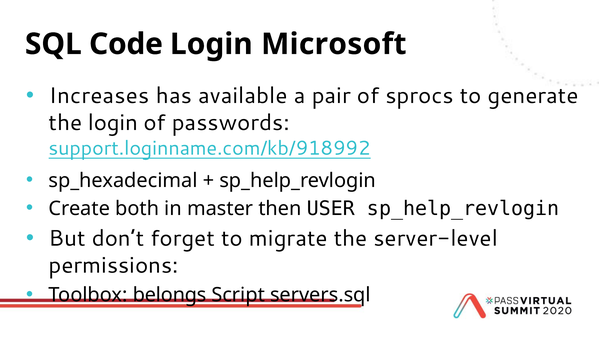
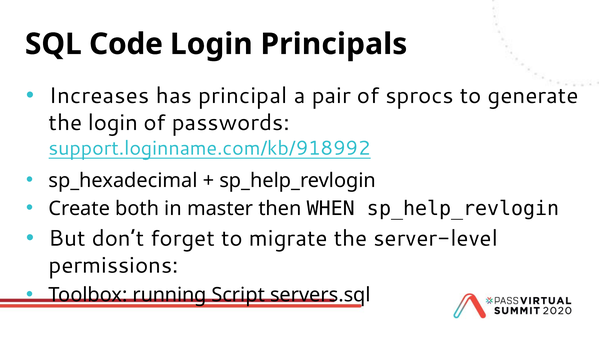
Microsoft: Microsoft -> Principals (334, 44)
available: available -> principal (243, 96)
USER: USER -> WHEN (331, 208)
belongs: belongs -> running (170, 295)
